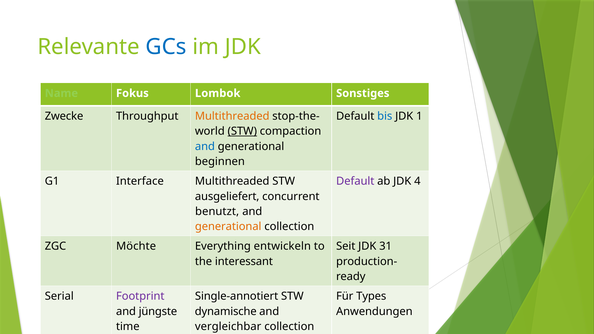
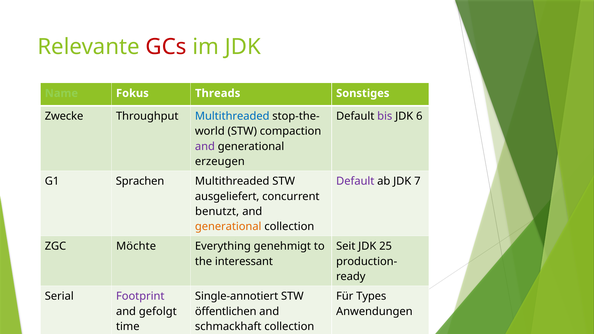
GCs colour: blue -> red (166, 47)
Lombok: Lombok -> Threads (218, 93)
Multithreaded colour: orange -> blue (232, 116)
bis colour: blue -> purple (385, 116)
1: 1 -> 6 (419, 116)
STW underline: present -> none (242, 131)
and colour: blue -> purple (205, 146)
beginnen: beginnen -> erzeugen (220, 162)
Interface: Interface -> Sprachen (140, 181)
4: 4 -> 7 (417, 181)
entwickeln: entwickeln -> genehmigt (282, 246)
31: 31 -> 25 (386, 246)
jüngste: jüngste -> gefolgt (158, 311)
dynamische: dynamische -> öffentlichen (226, 311)
vergleichbar: vergleichbar -> schmackhaft (228, 327)
